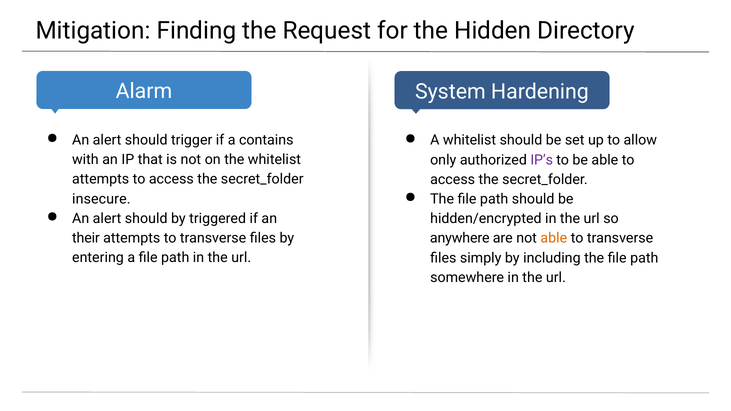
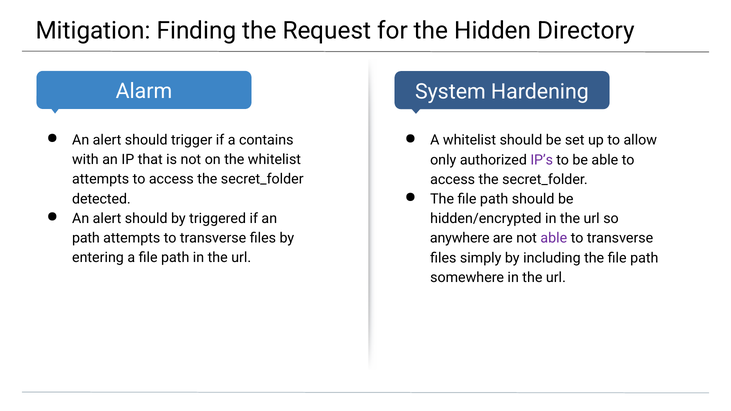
insecure: insecure -> detected (101, 199)
their: their -> path (86, 238)
able colour: orange -> purple (554, 238)
